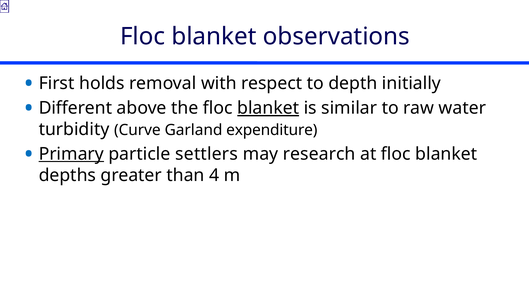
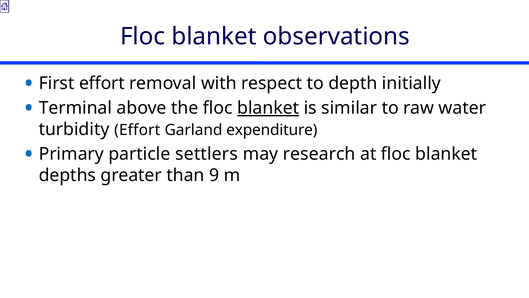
First holds: holds -> effort (102, 83)
Different: Different -> Terminal (75, 108)
turbidity Curve: Curve -> Effort (137, 130)
Primary underline: present -> none (71, 154)
4: 4 -> 9 (214, 175)
